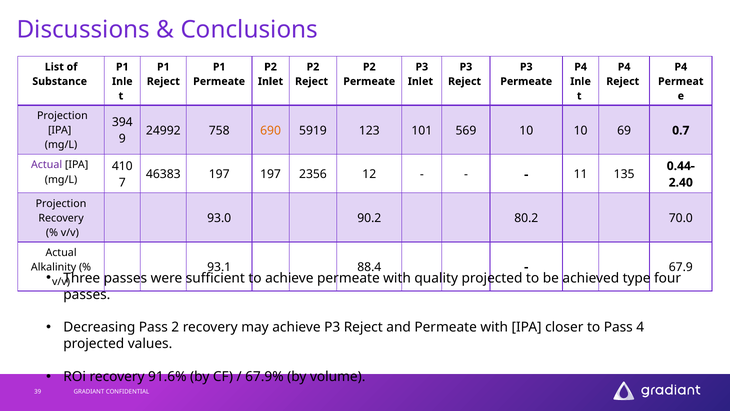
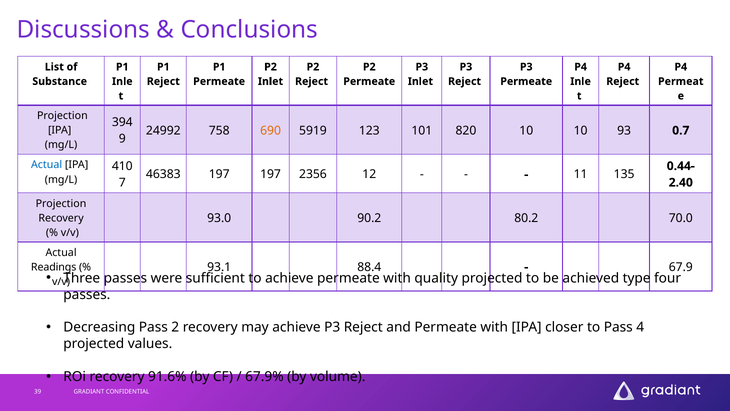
569: 569 -> 820 (466, 130)
69: 69 -> 93 (624, 130)
Actual colour: purple -> blue (47, 165)
Alkalinity: Alkalinity -> Readings (54, 267)
